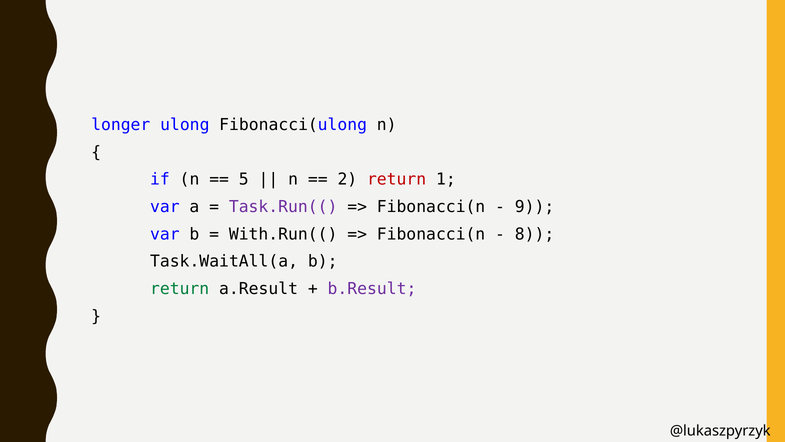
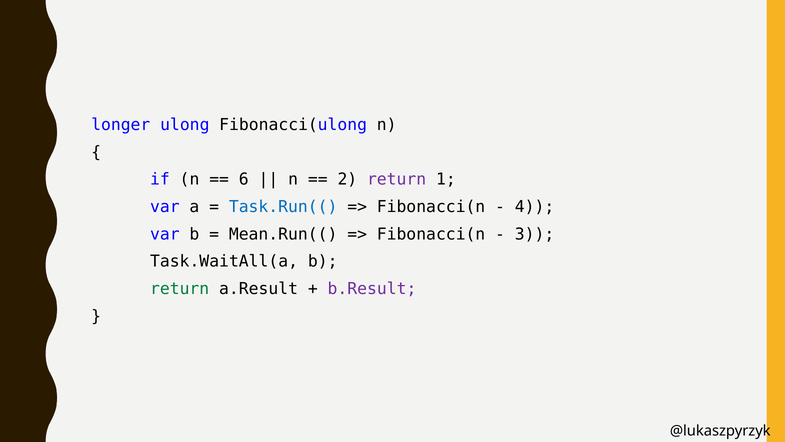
5: 5 -> 6 (244, 179)
return colour: red -> purple (397, 179)
Task.Run(( colour: purple -> blue (283, 207)
9: 9 -> 4 (535, 207)
With.Run((: With.Run(( -> Mean.Run(( (283, 234)
8: 8 -> 3 (535, 234)
